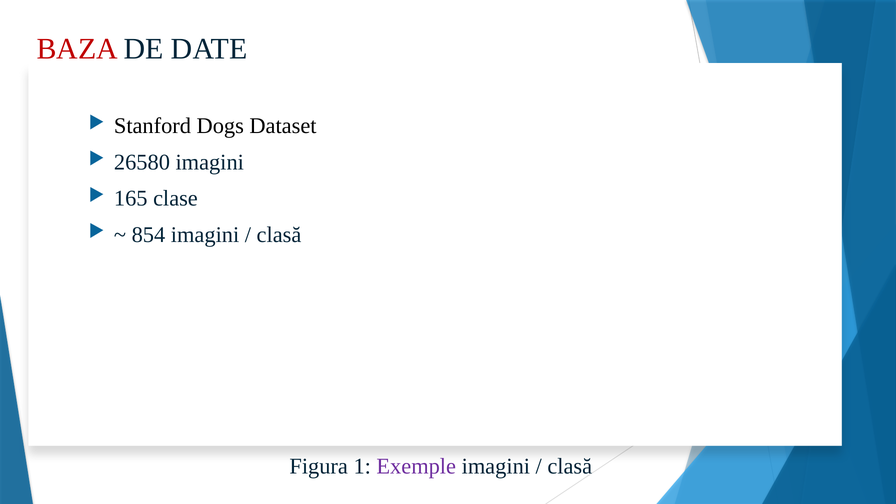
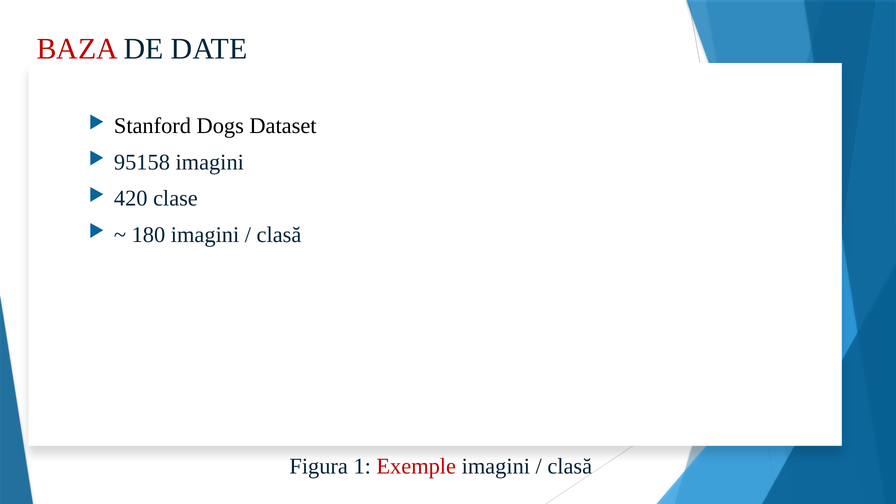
26580: 26580 -> 95158 (142, 162)
165: 165 -> 420 (131, 198)
854: 854 -> 180 (148, 235)
Exemple colour: purple -> red (416, 466)
